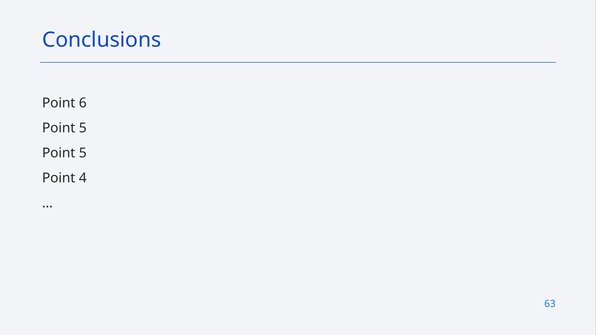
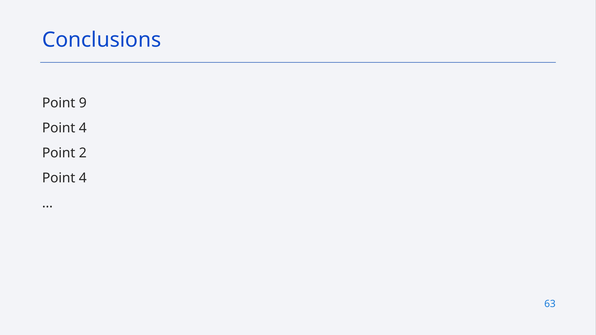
6: 6 -> 9 (83, 103)
5: 5 -> 4 (83, 128)
5: 5 -> 2 (83, 153)
